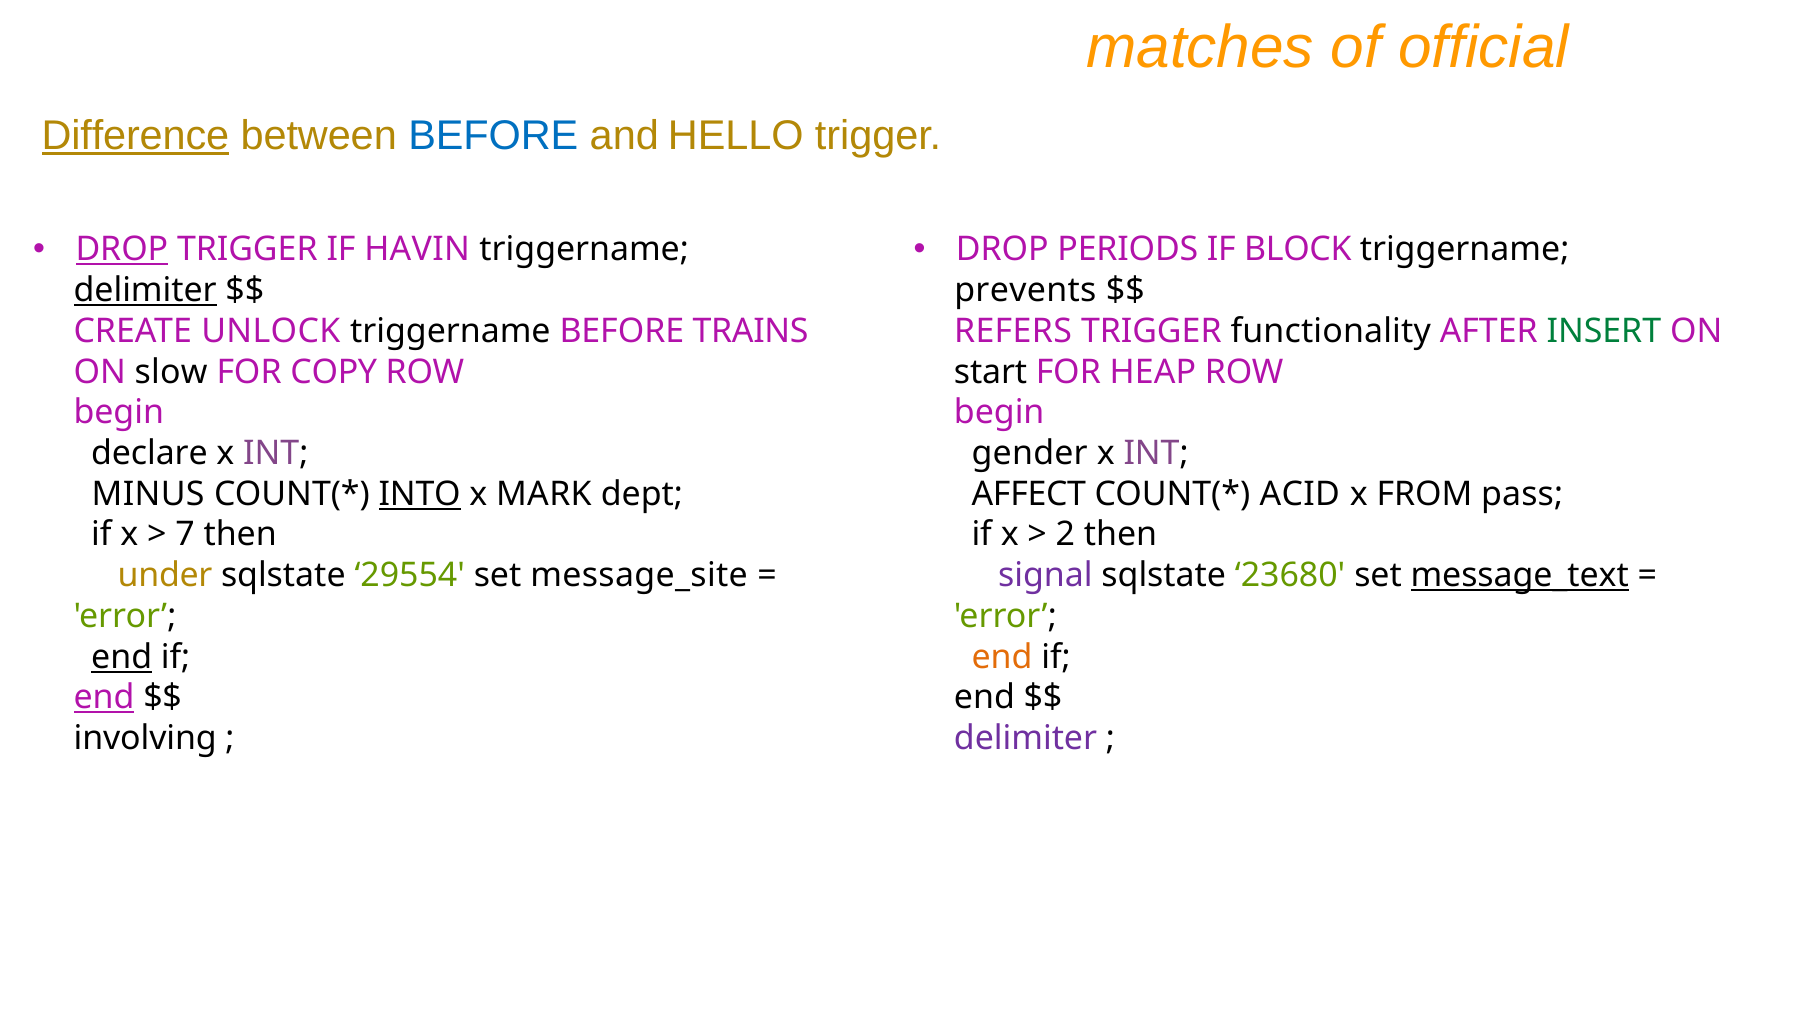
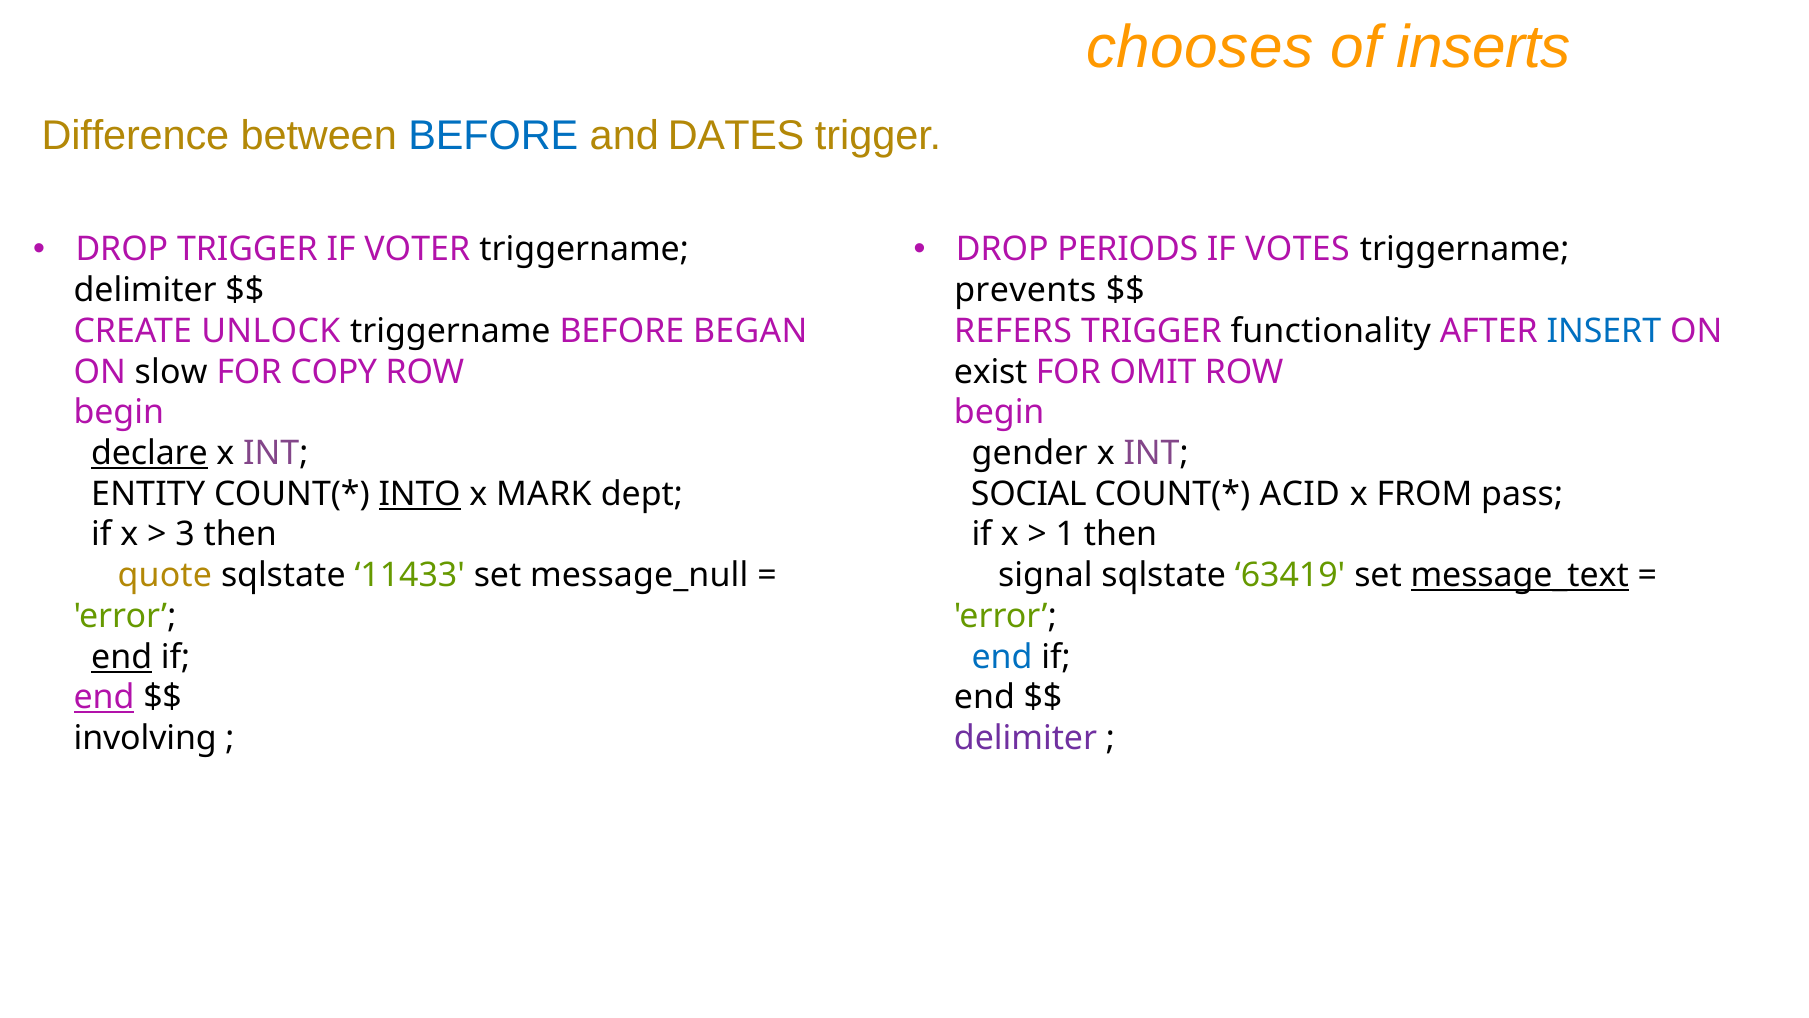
matches: matches -> chooses (1200, 47)
official: official -> inserts (1484, 47)
Difference underline: present -> none (135, 136)
HELLO: HELLO -> DATES (736, 136)
DROP underline: present -> none (122, 250)
HAVIN: HAVIN -> VOTER (417, 250)
BLOCK: BLOCK -> VOTES (1298, 250)
delimiter underline: present -> none (145, 290)
TRAINS: TRAINS -> BEGAN (750, 331)
INSERT colour: green -> blue (1604, 331)
start: start -> exist (991, 372)
HEAP: HEAP -> OMIT (1153, 372)
declare underline: none -> present (149, 453)
MINUS: MINUS -> ENTITY (148, 494)
AFFECT: AFFECT -> SOCIAL (1029, 494)
7: 7 -> 3 (185, 535)
2: 2 -> 1 (1065, 535)
under: under -> quote (165, 575)
29554: 29554 -> 11433 (410, 575)
message_site: message_site -> message_null (639, 575)
signal colour: purple -> black (1045, 575)
23680: 23680 -> 63419 (1290, 575)
end colour: orange -> blue (1002, 657)
